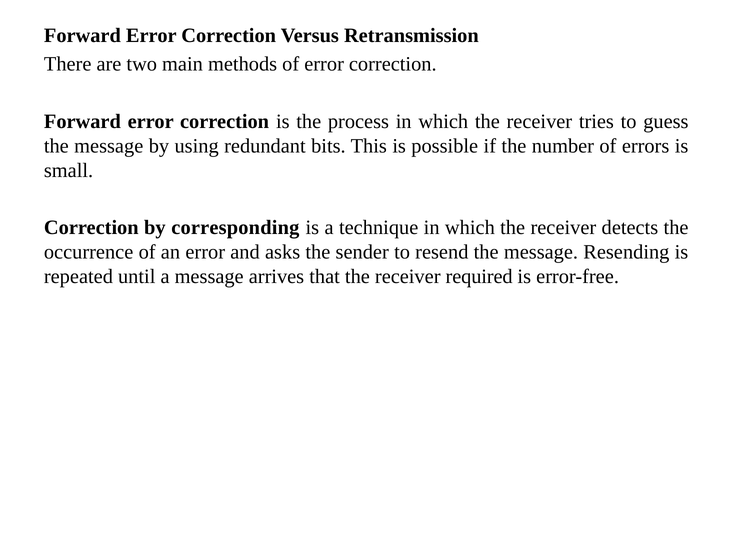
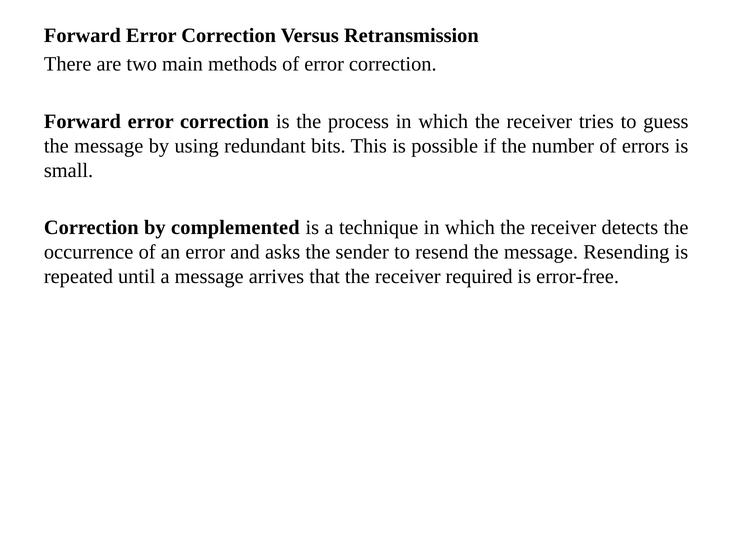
corresponding: corresponding -> complemented (235, 227)
